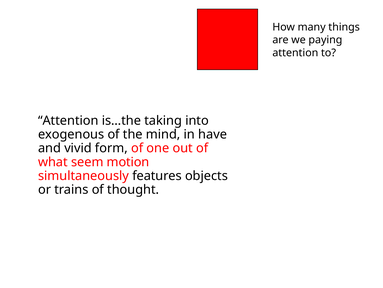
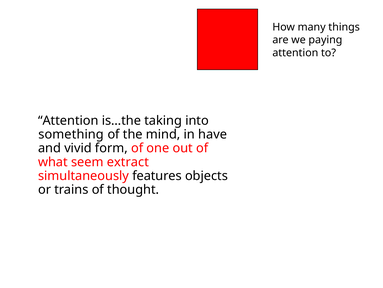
exogenous: exogenous -> something (71, 134)
motion: motion -> extract (128, 162)
